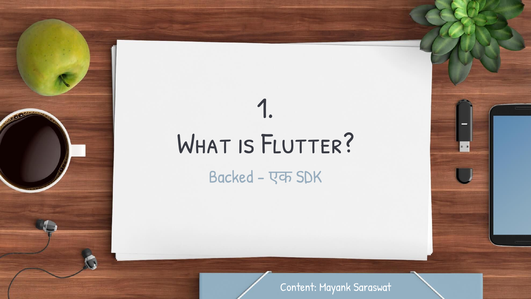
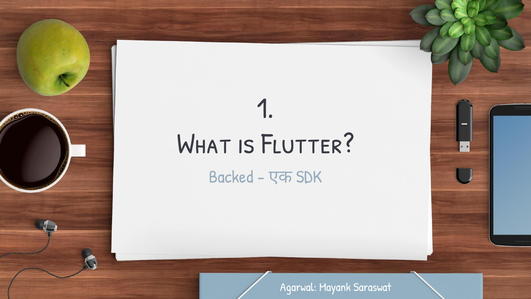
Content: Content -> Agarwal (298, 287)
